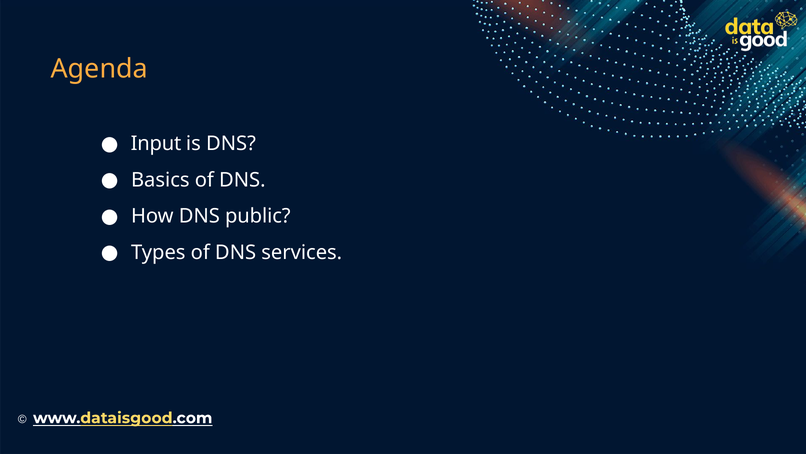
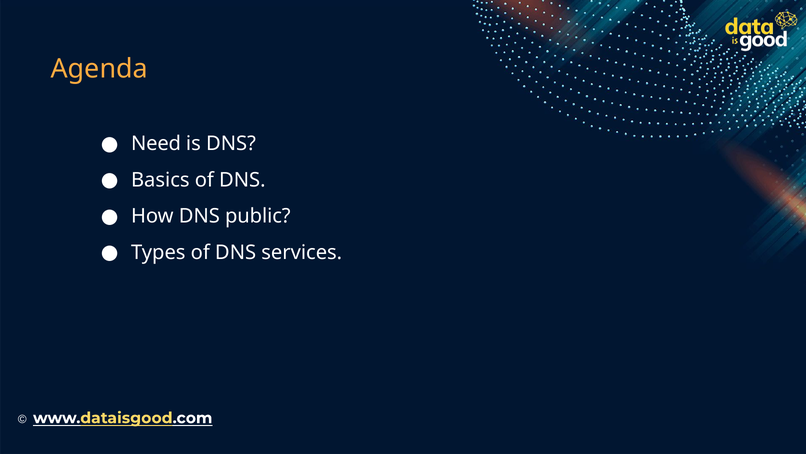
Input: Input -> Need (156, 143)
